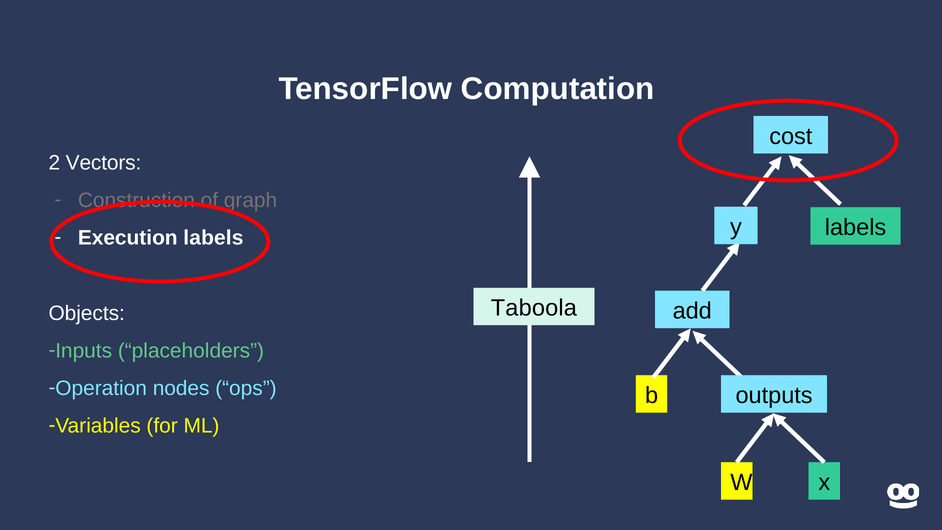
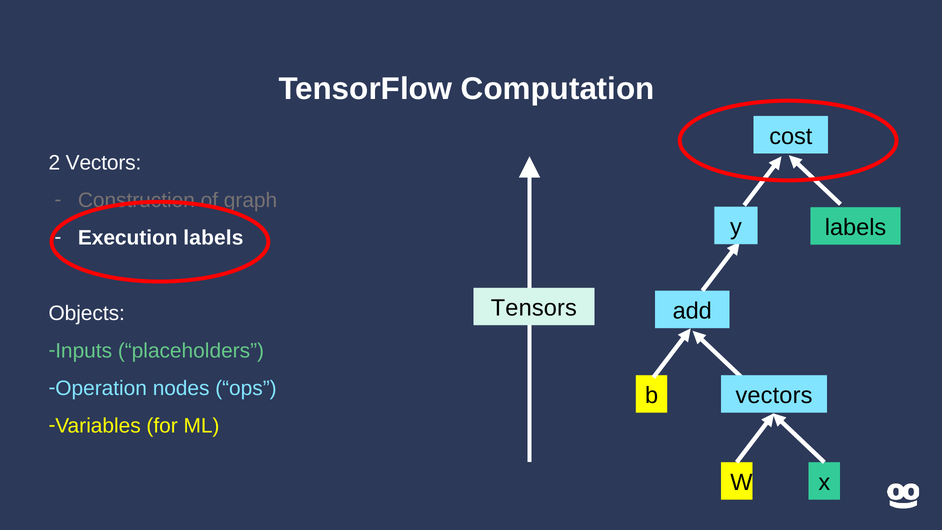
Taboola: Taboola -> Tensors (534, 308)
outputs: outputs -> vectors (774, 396)
